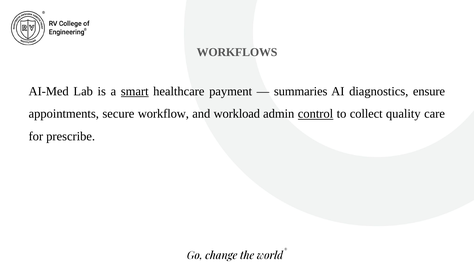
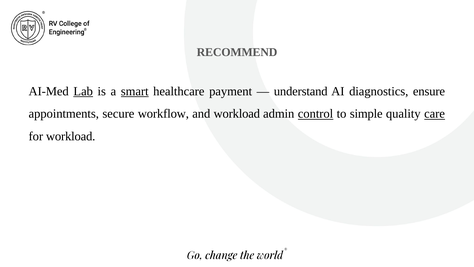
WORKFLOWS: WORKFLOWS -> RECOMMEND (237, 52)
Lab underline: none -> present (83, 91)
summaries: summaries -> understand (301, 91)
collect: collect -> simple (366, 114)
care underline: none -> present (435, 114)
for prescribe: prescribe -> workload (71, 136)
